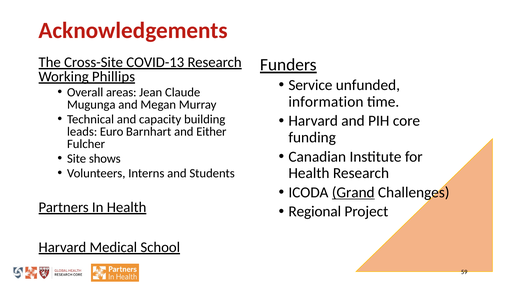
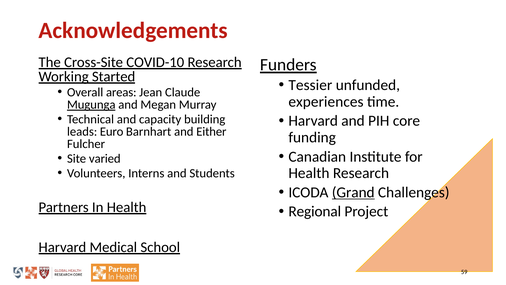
COVID-13: COVID-13 -> COVID-10 (155, 62)
Phillips: Phillips -> Started (114, 76)
Service: Service -> Tessier (310, 85)
information: information -> experiences (326, 102)
Mugunga underline: none -> present (91, 105)
shows: shows -> varied (105, 158)
